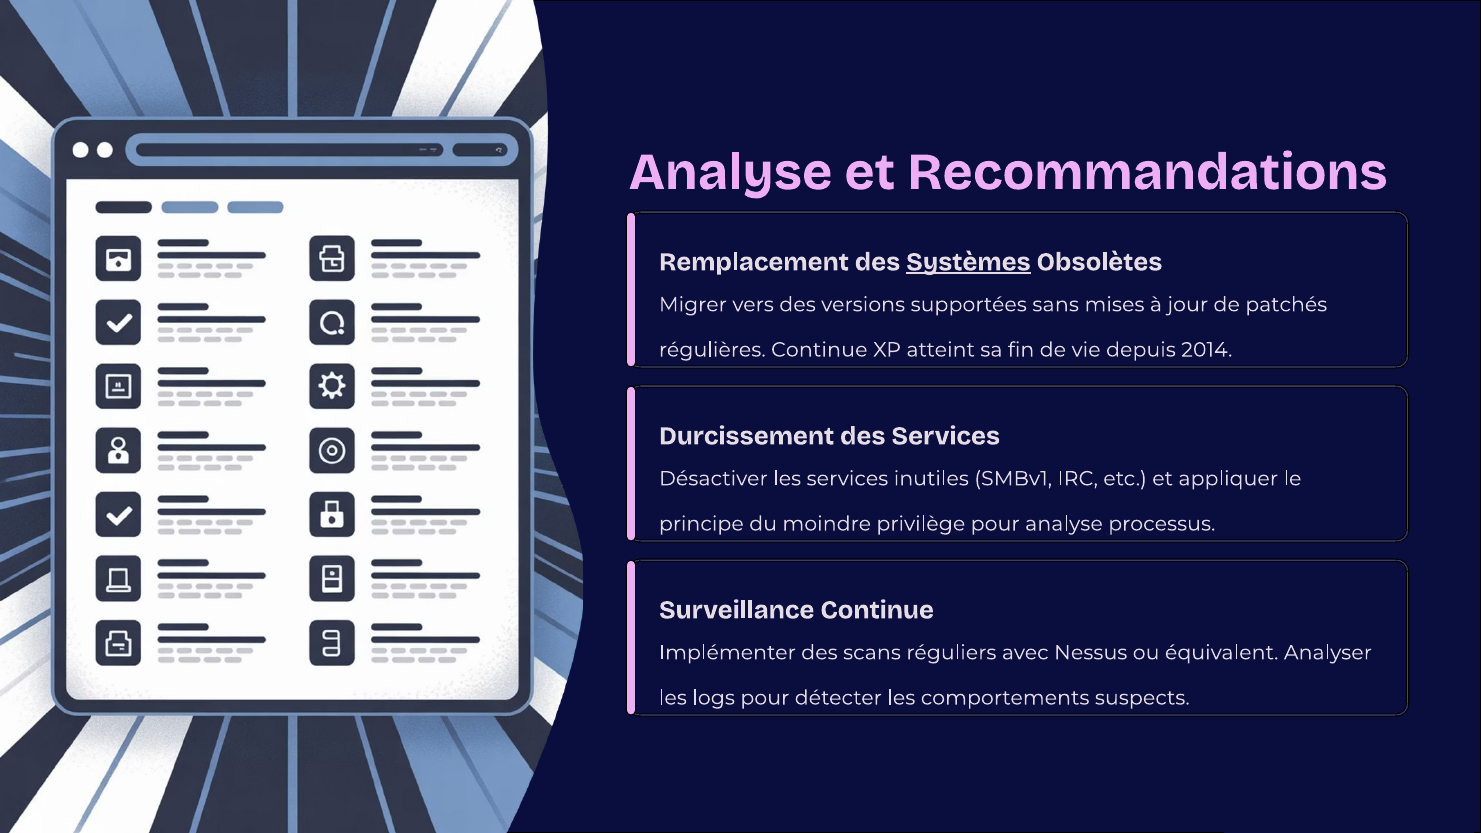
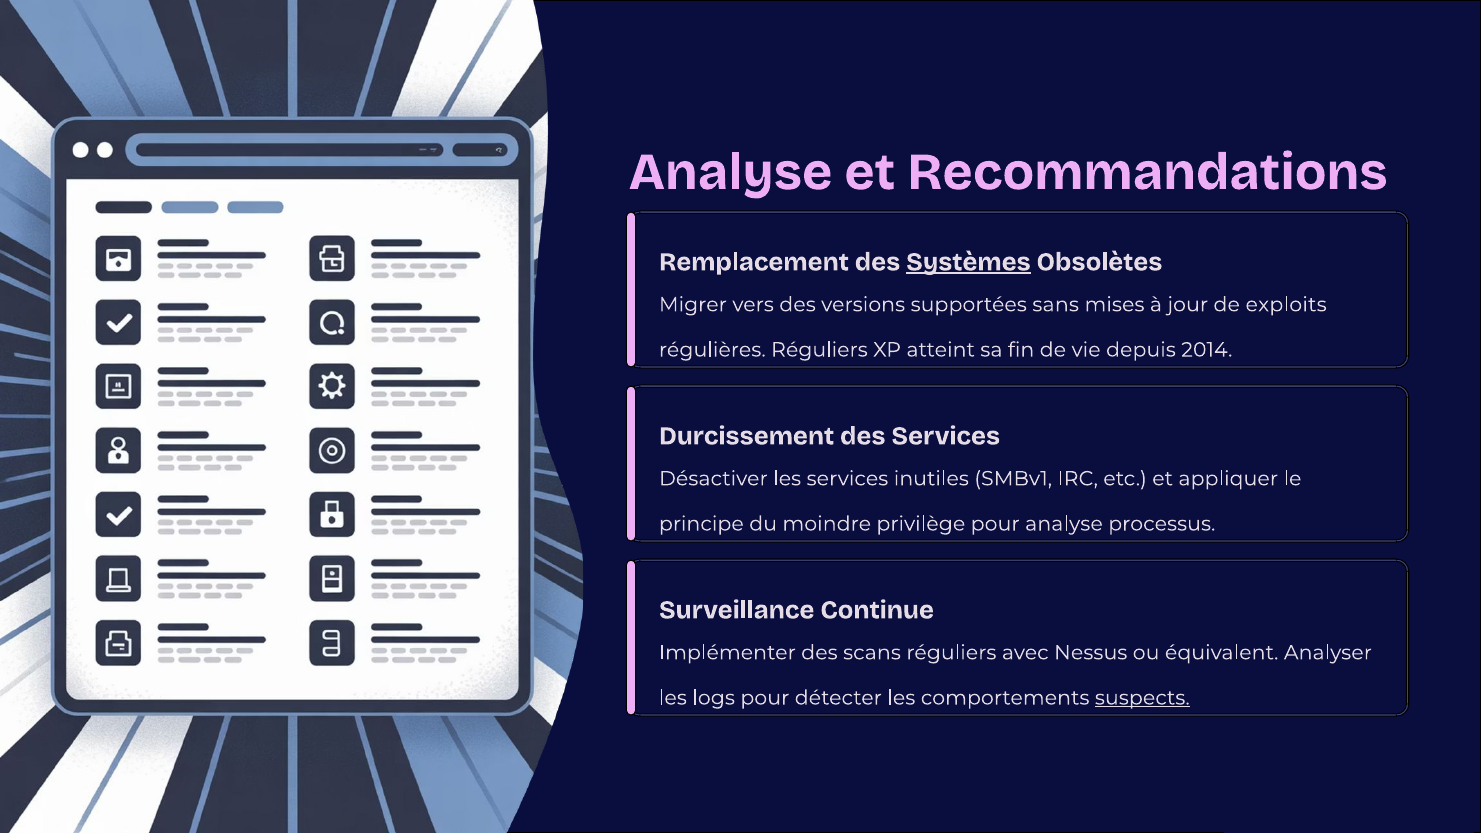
patchés: patchés -> exploits (1286, 305)
régulières Continue: Continue -> Réguliers (819, 350)
suspects underline: none -> present (1142, 698)
